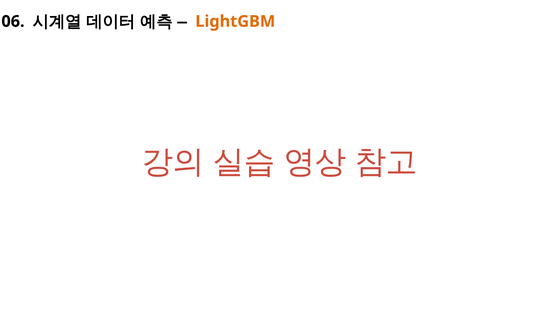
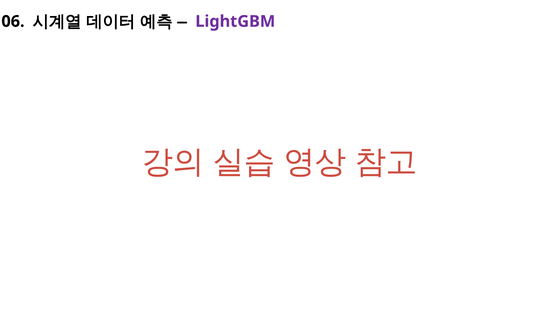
LightGBM colour: orange -> purple (235, 21)
